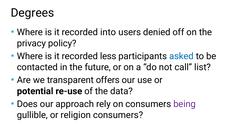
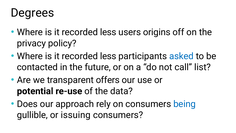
into: into -> less (108, 32)
denied: denied -> origins (157, 32)
being colour: purple -> blue (185, 104)
religion: religion -> issuing (76, 115)
